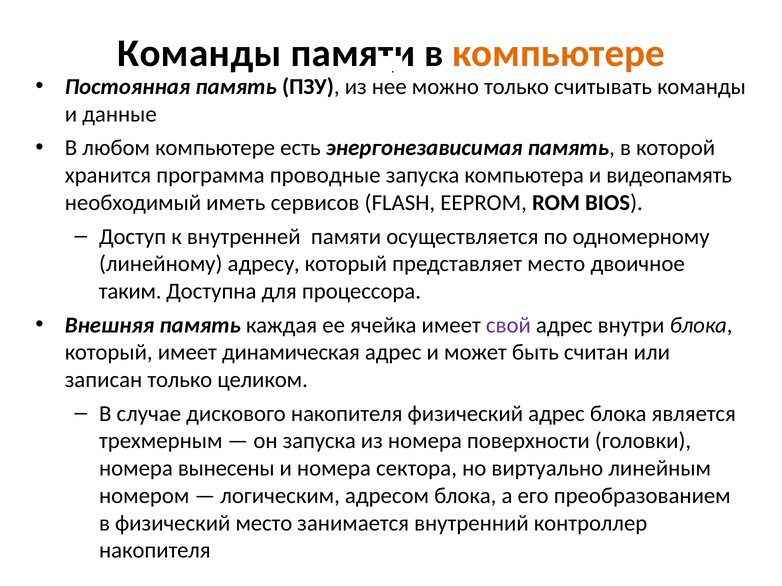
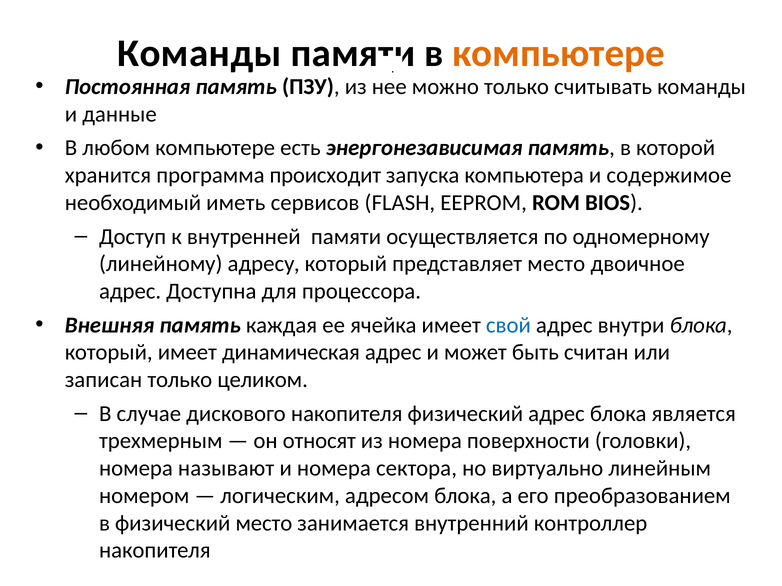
проводные: проводные -> происходит (325, 175)
видеопамять: видеопамять -> содержимое (669, 175)
таким: таким -> адрес (130, 291)
свой colour: purple -> blue (508, 325)
он запуска: запуска -> относят (319, 441)
вынесены: вынесены -> называют (226, 469)
